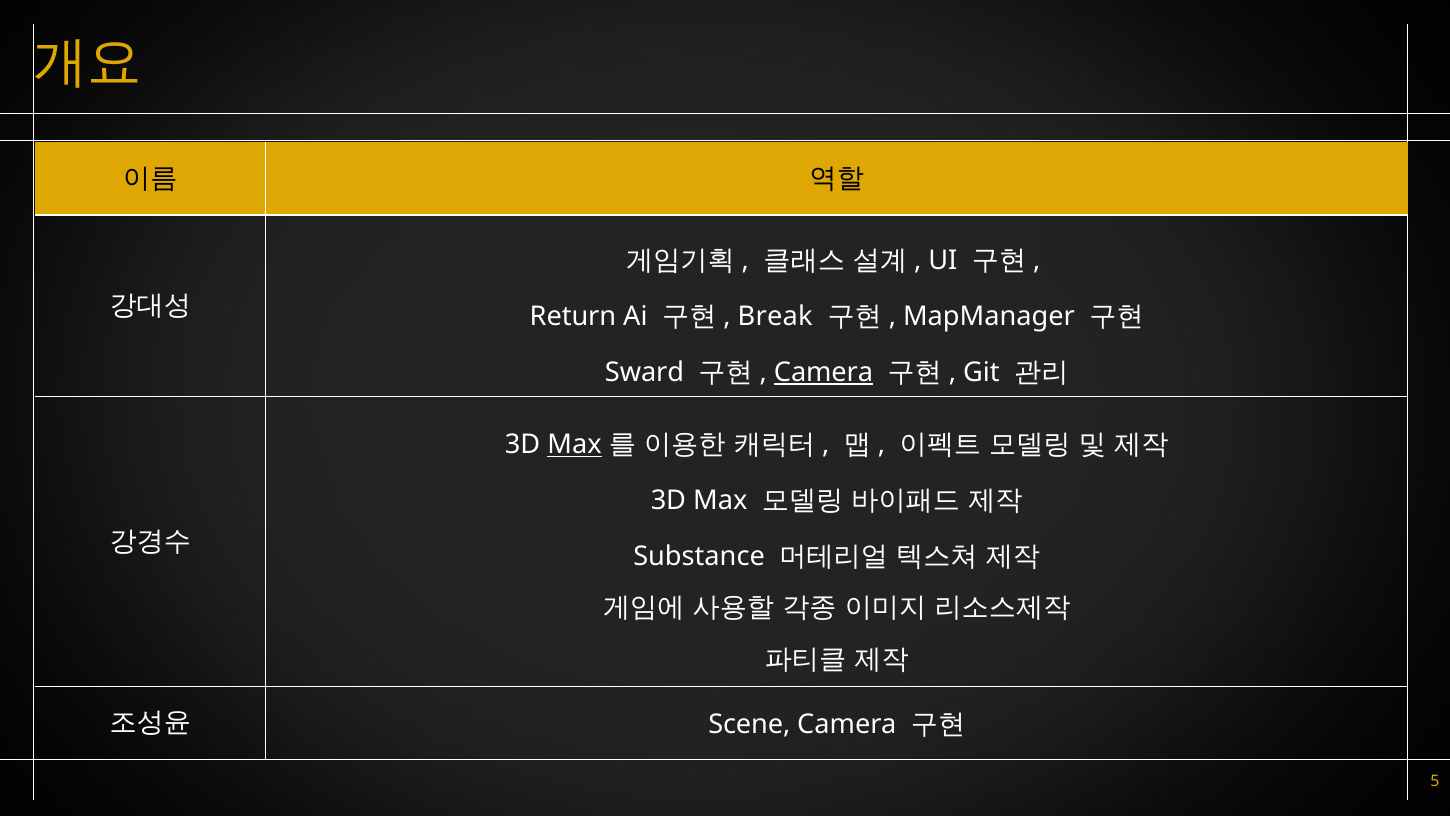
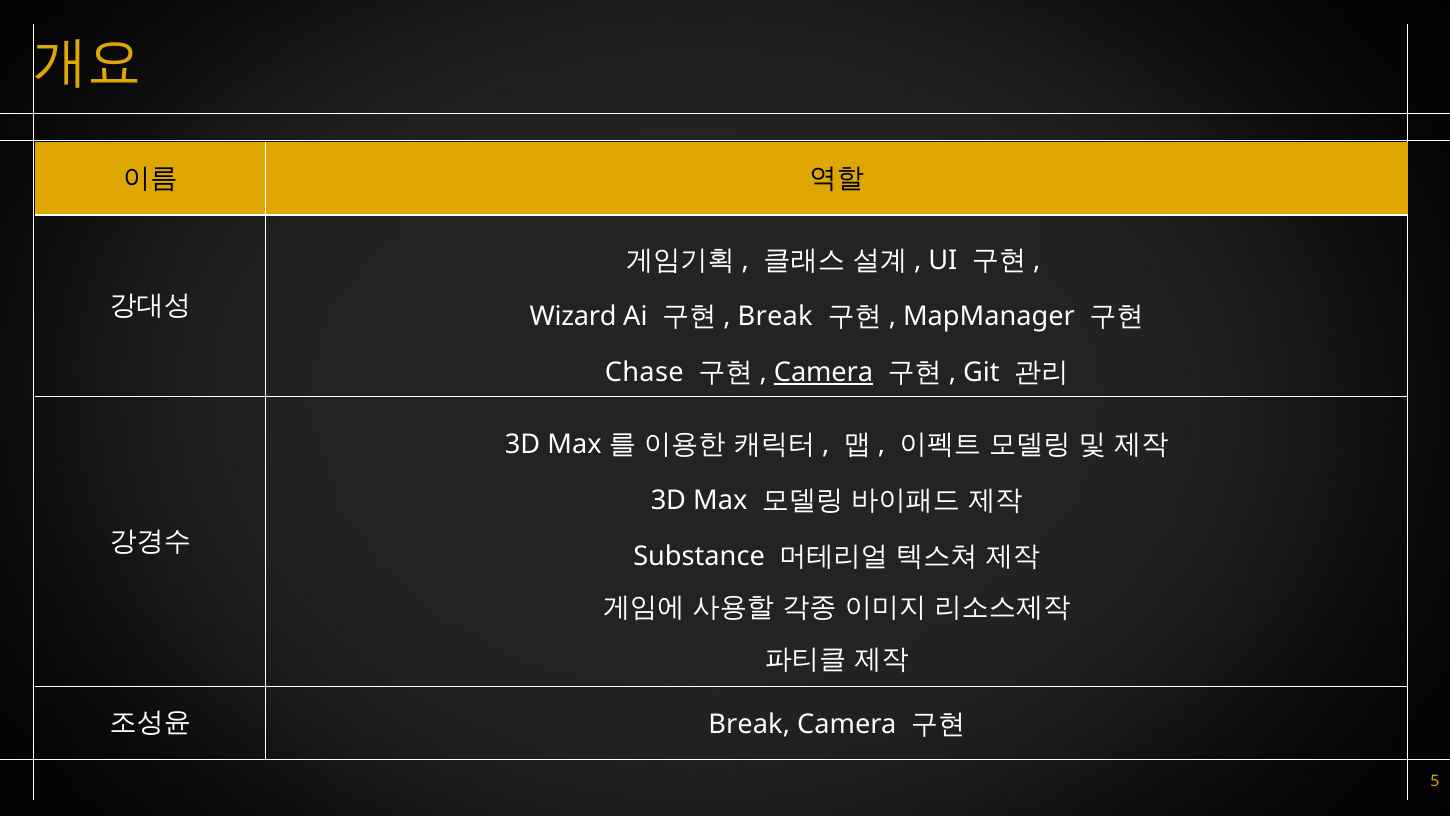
Return: Return -> Wizard (573, 316)
Sward: Sward -> Chase (644, 372)
Max underline: present -> none (575, 445)
Scene: Scene -> Break (749, 724)
